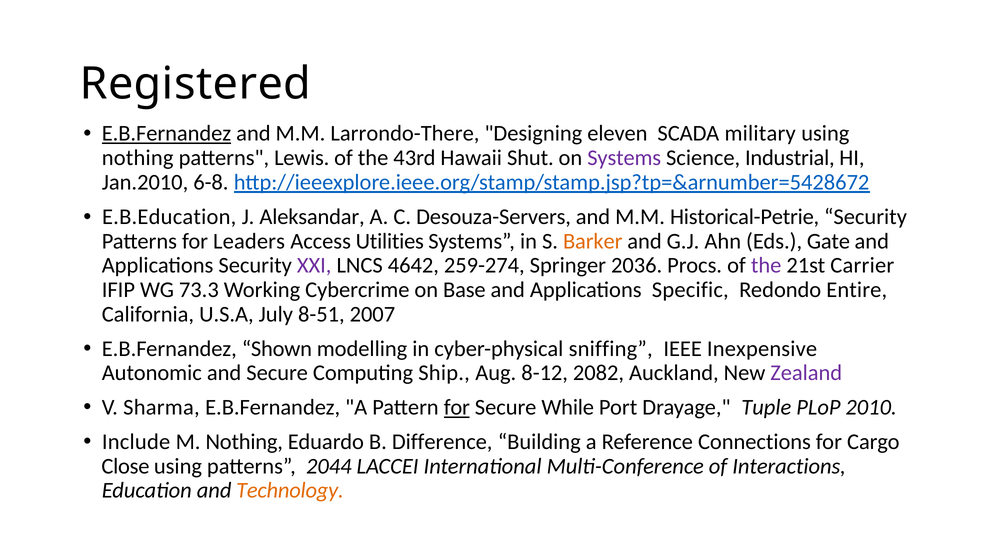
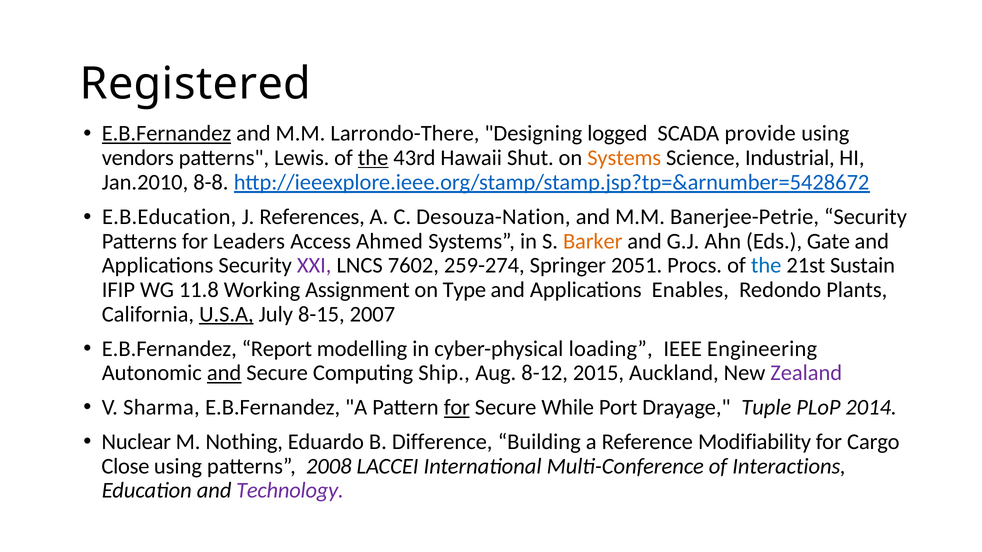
eleven: eleven -> logged (617, 134)
military: military -> provide (760, 134)
nothing: nothing -> vendors (138, 158)
the underline: none -> present (373, 158)
Systems colour: purple -> orange (624, 158)
6-8: 6-8 -> 8-8 (211, 183)
Aleksandar: Aleksandar -> References (312, 217)
Desouza-Servers: Desouza-Servers -> Desouza-Nation (493, 217)
Historical-Petrie: Historical-Petrie -> Banerjee-Petrie (745, 217)
Utilities: Utilities -> Ahmed (390, 241)
4642: 4642 -> 7602 (413, 266)
2036: 2036 -> 2051 (637, 266)
the colour: purple -> blue (766, 266)
Carrier: Carrier -> Sustain (863, 266)
73.3: 73.3 -> 11.8 (199, 290)
Cybercrime: Cybercrime -> Assignment (357, 290)
Base: Base -> Type (464, 290)
Specific: Specific -> Enables (690, 290)
Entire: Entire -> Plants (857, 290)
U.S.A underline: none -> present (226, 314)
8-51: 8-51 -> 8-15 (321, 314)
Shown: Shown -> Report (277, 349)
sniffing: sniffing -> loading (611, 349)
Inexpensive: Inexpensive -> Engineering (762, 349)
and underline: none -> present (224, 373)
2082: 2082 -> 2015 (599, 373)
2010: 2010 -> 2014 (871, 408)
Include: Include -> Nuclear (136, 442)
Connections: Connections -> Modifiability (755, 442)
2044: 2044 -> 2008 (329, 467)
Technology colour: orange -> purple (290, 491)
